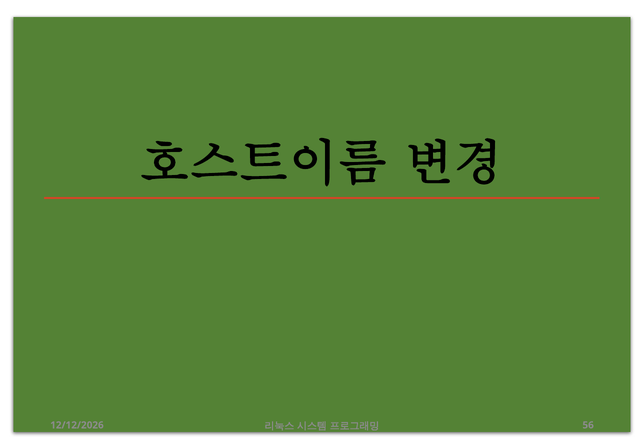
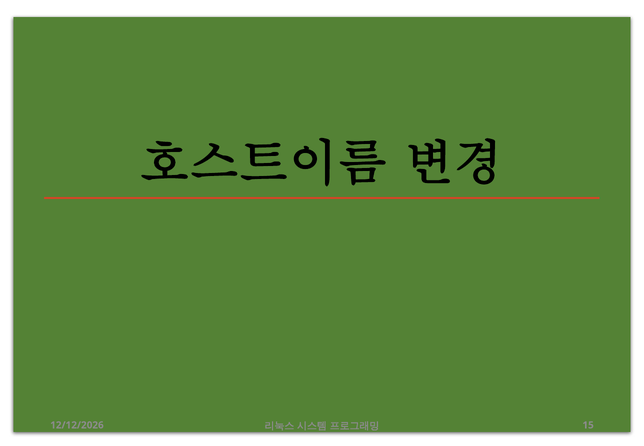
56: 56 -> 15 (588, 425)
